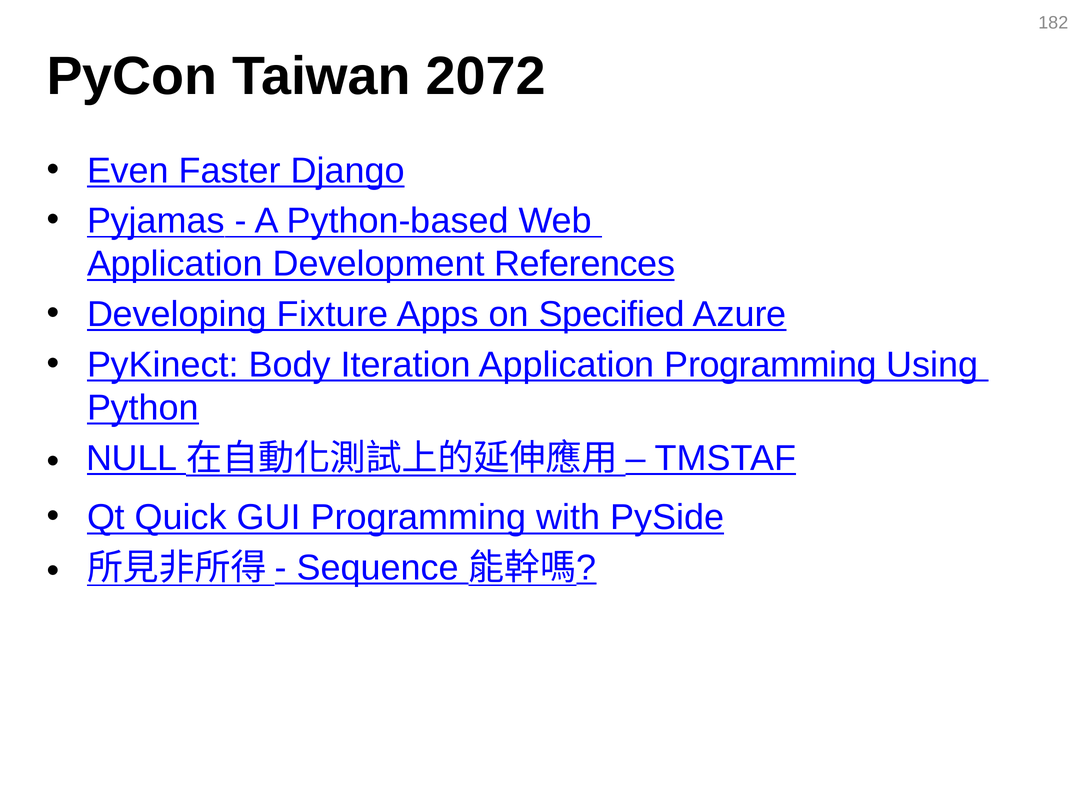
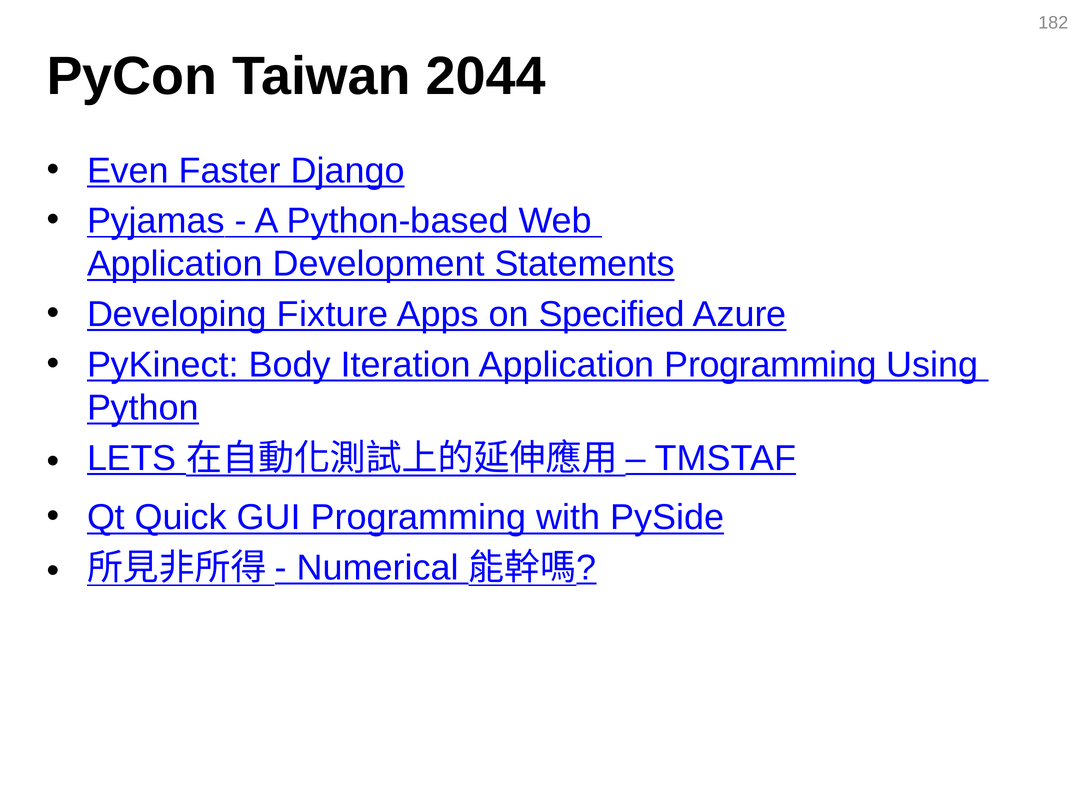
2072: 2072 -> 2044 (486, 76)
References: References -> Statements (585, 264)
NULL: NULL -> LETS (132, 458)
Sequence: Sequence -> Numerical (378, 568)
